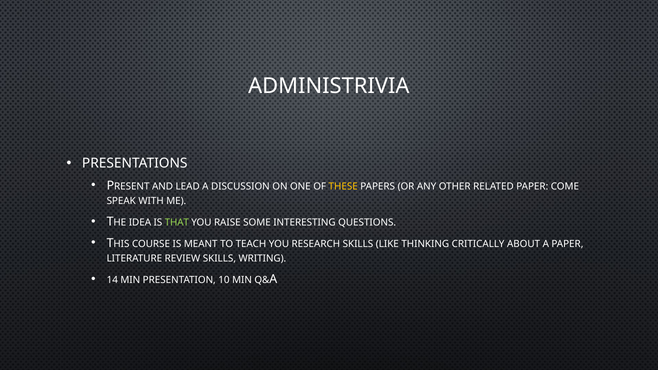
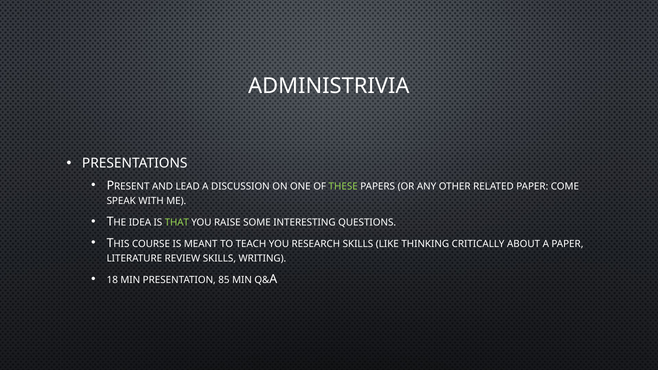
THESE colour: yellow -> light green (343, 186)
14: 14 -> 18 (112, 280)
10: 10 -> 85 (224, 280)
